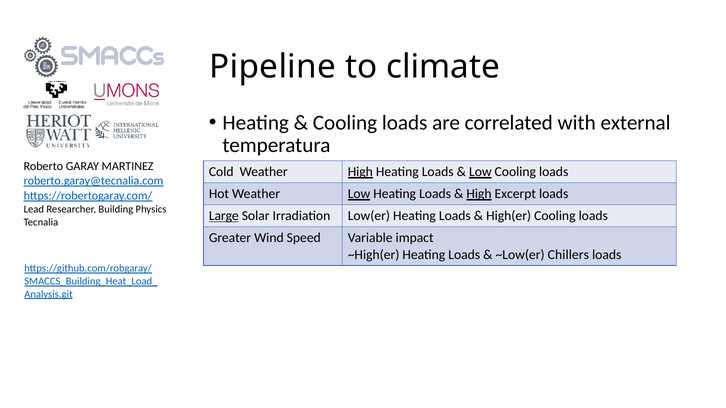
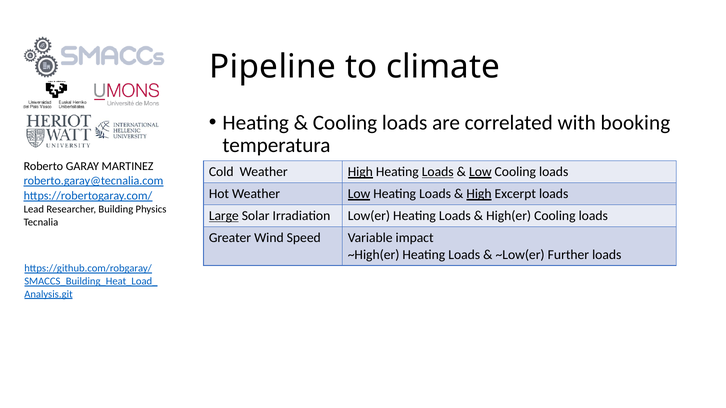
external: external -> booking (635, 123)
Loads underline: none -> present (438, 172)
Chillers: Chillers -> Further (568, 255)
